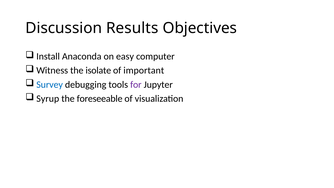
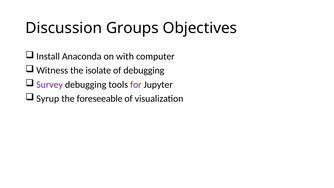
Results: Results -> Groups (132, 28)
easy: easy -> with (125, 56)
of important: important -> debugging (144, 70)
Survey colour: blue -> purple (50, 84)
